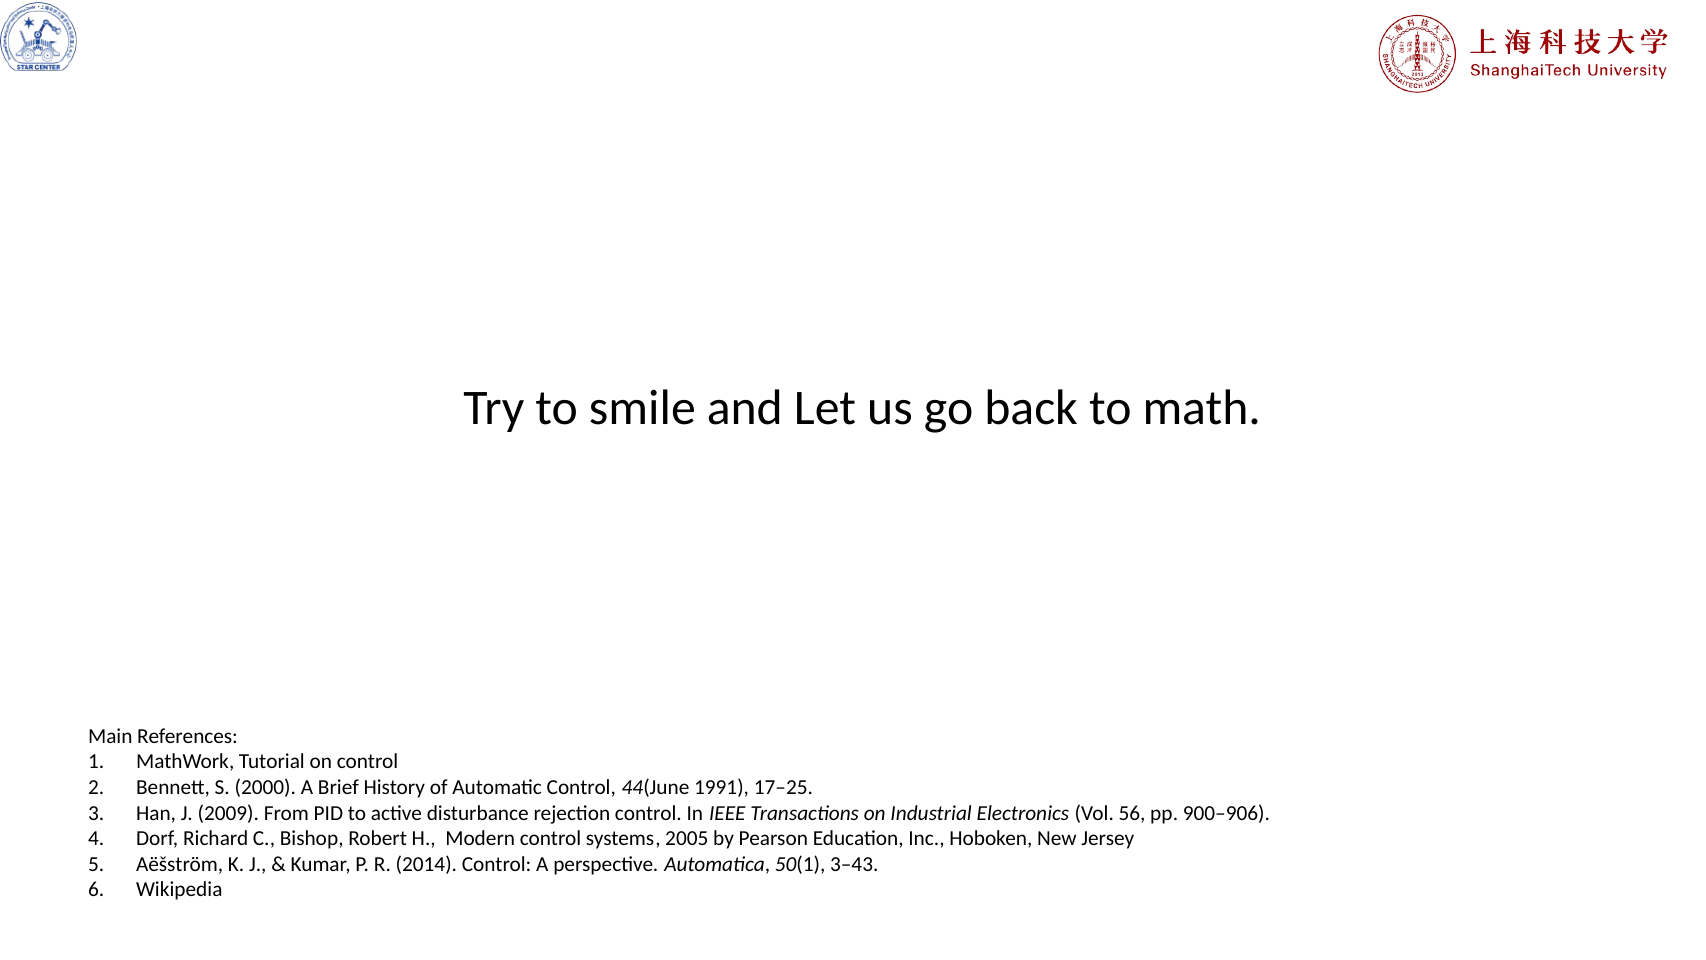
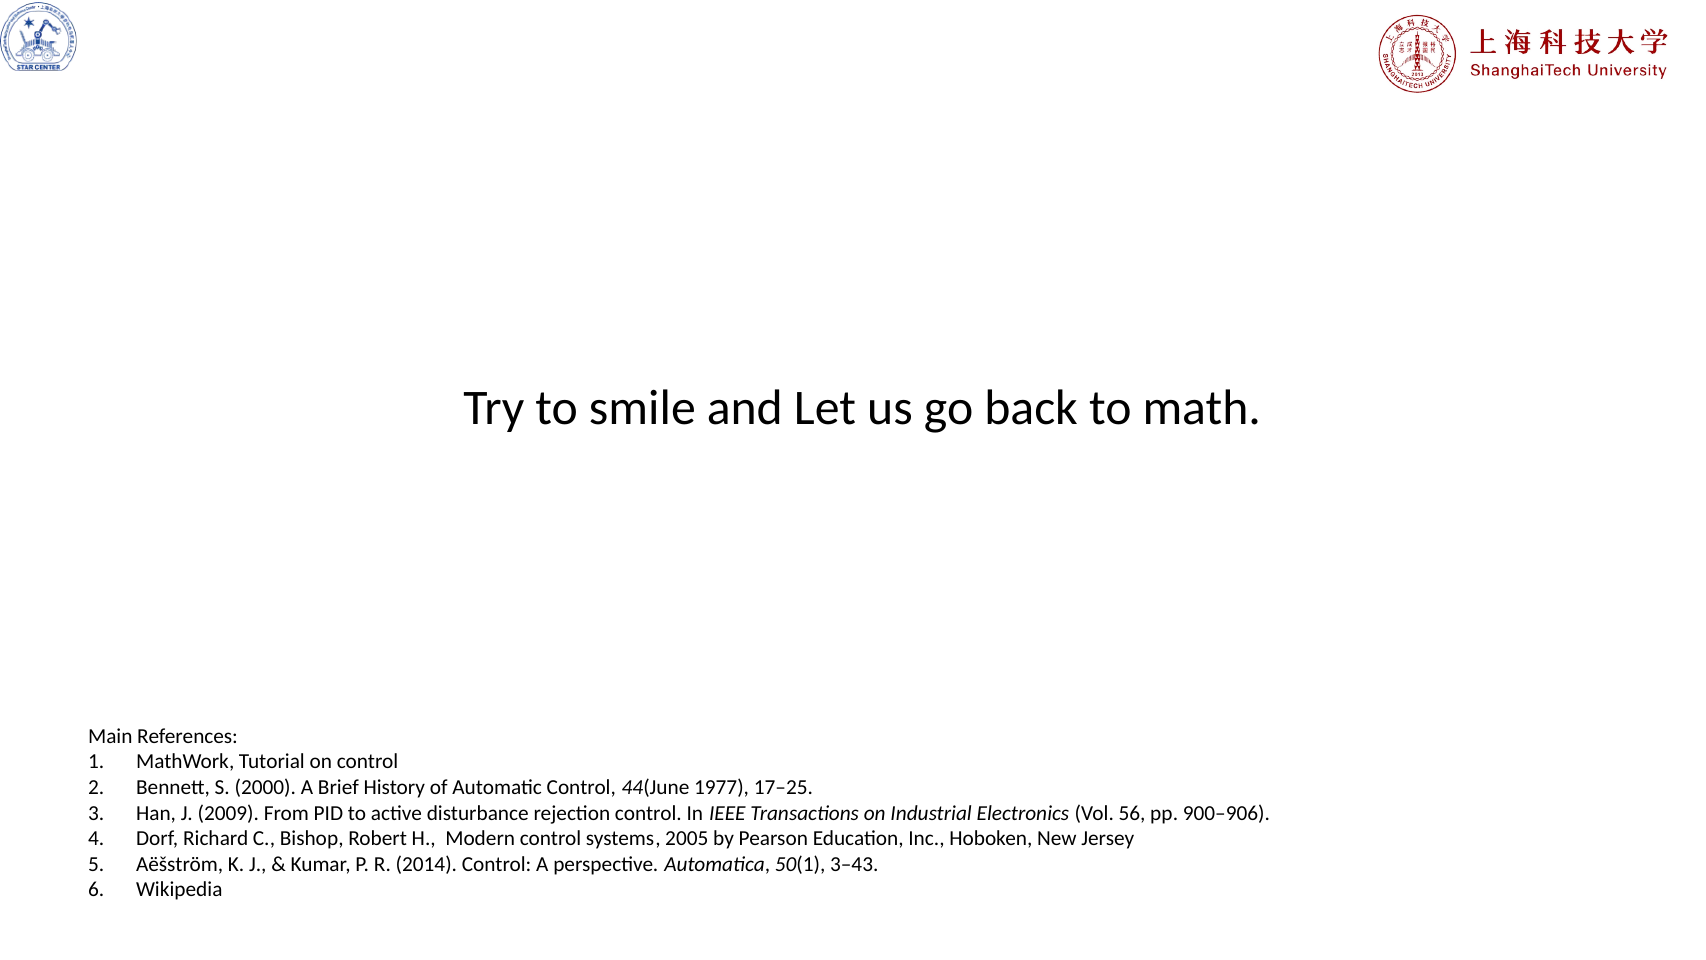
1991: 1991 -> 1977 (722, 787)
